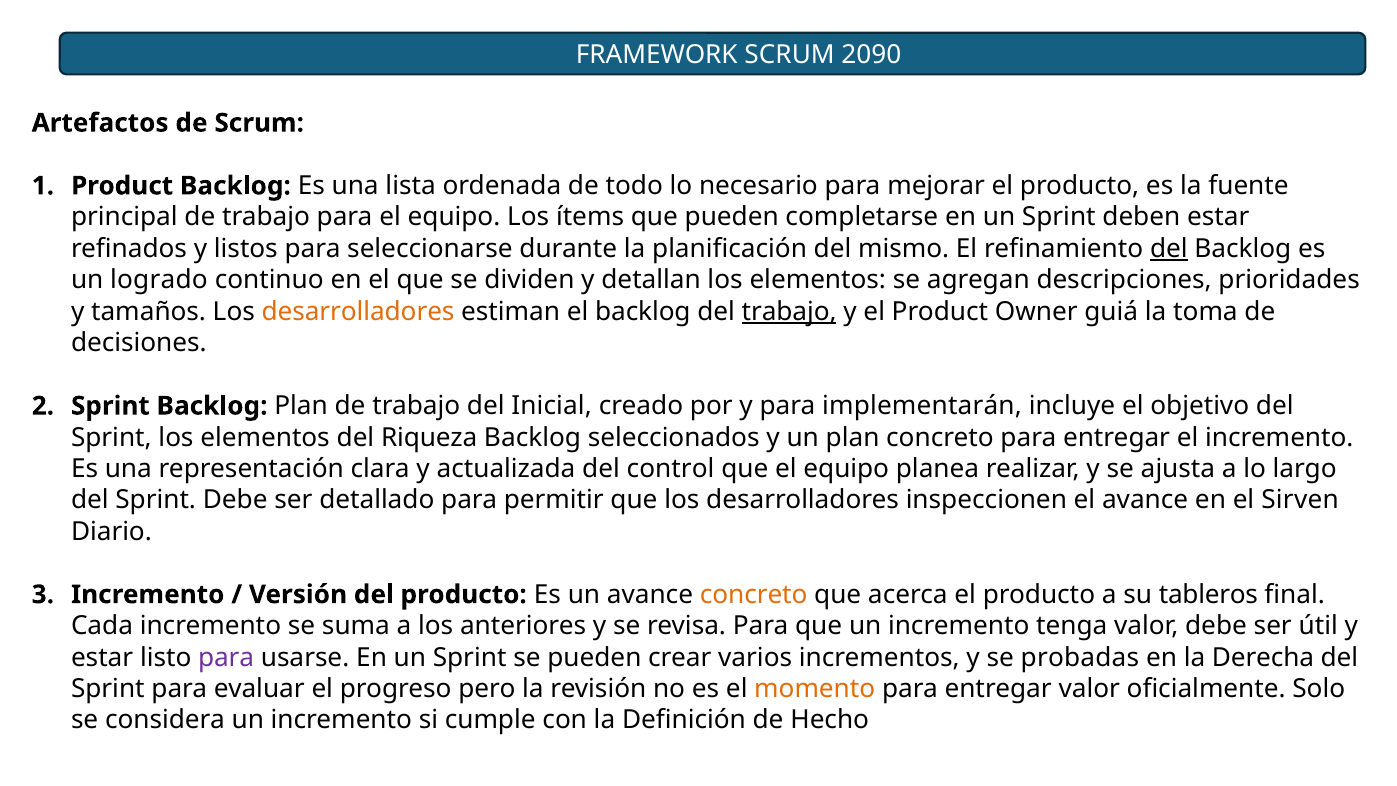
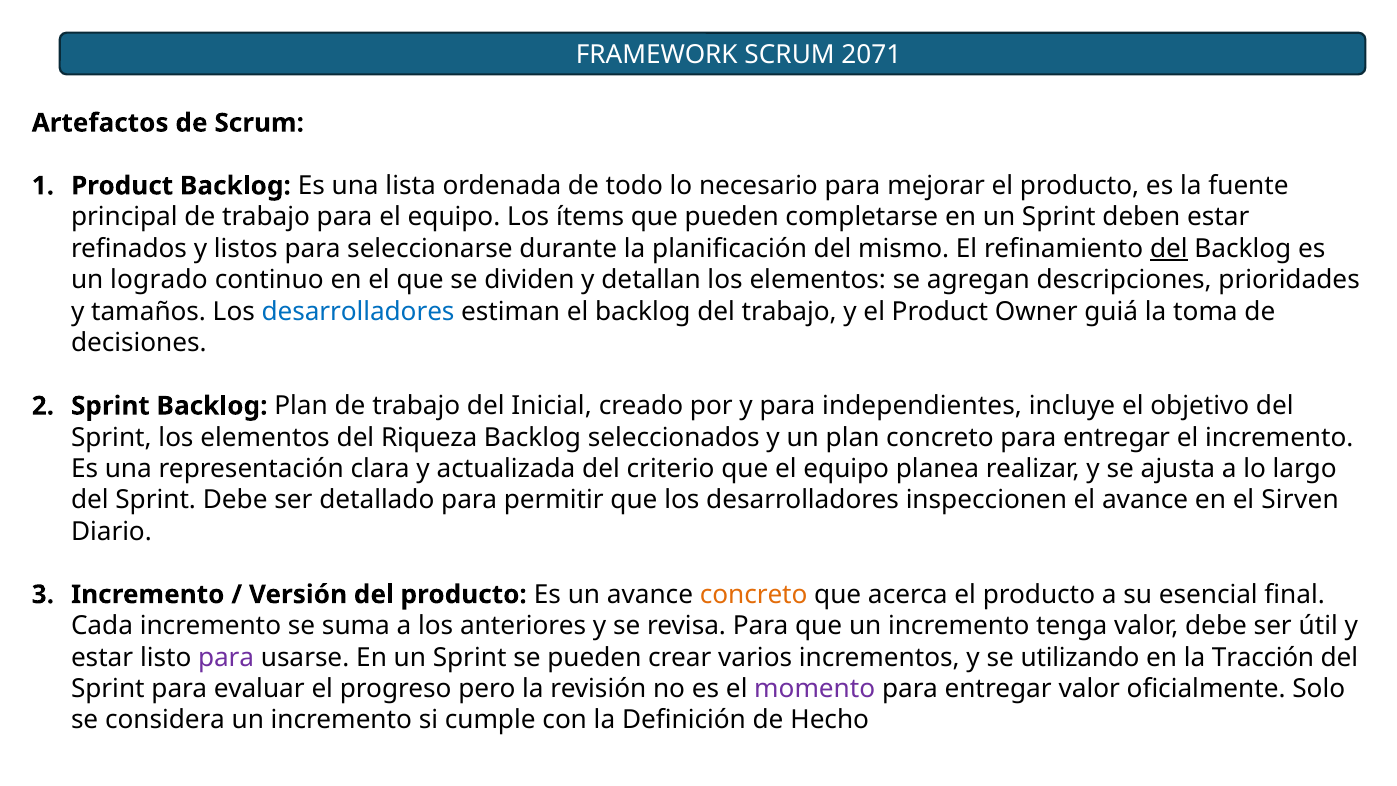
2090: 2090 -> 2071 (871, 55)
desarrolladores colour: orange -> blue (358, 312)
trabajo underline: present -> none (789, 312)
implementarán: implementarán -> independientes (922, 406)
control: control -> criterio (671, 469)
tableros: tableros -> esencial (1208, 594)
probadas: probadas -> utilizando (1080, 657)
Derecha: Derecha -> Tracción (1263, 657)
momento colour: orange -> purple (815, 689)
